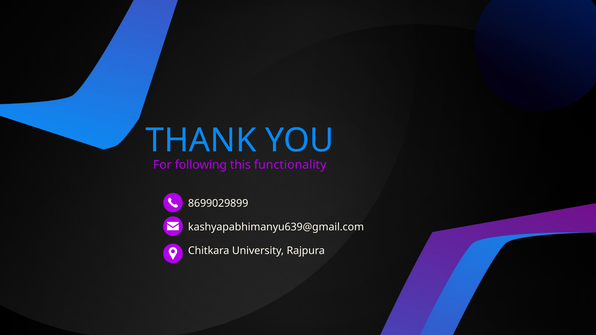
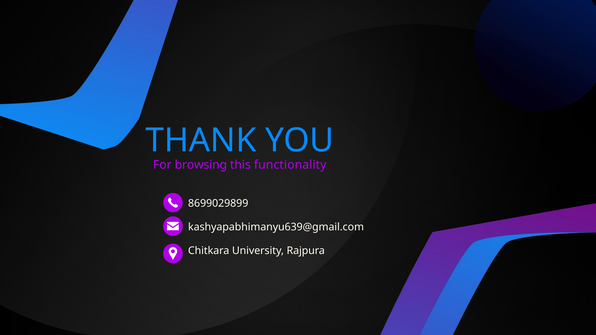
following: following -> browsing (201, 165)
